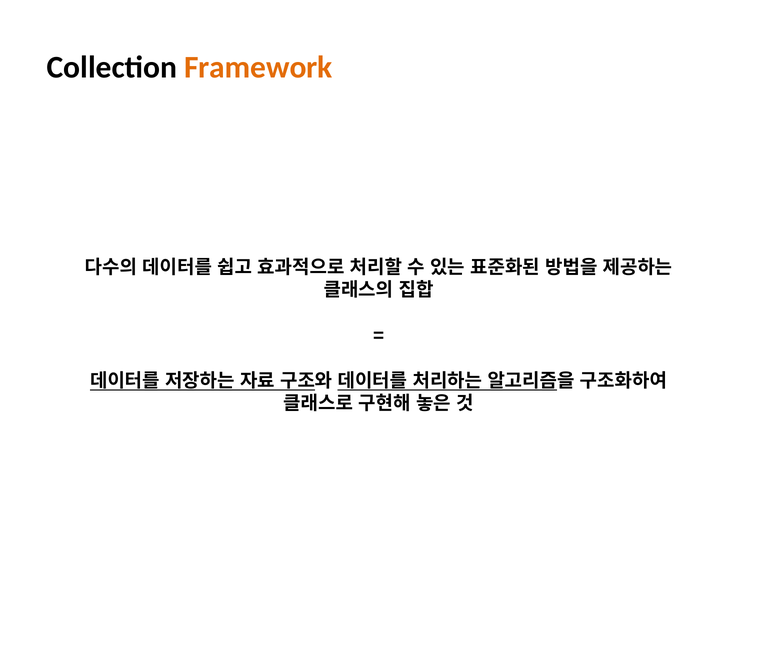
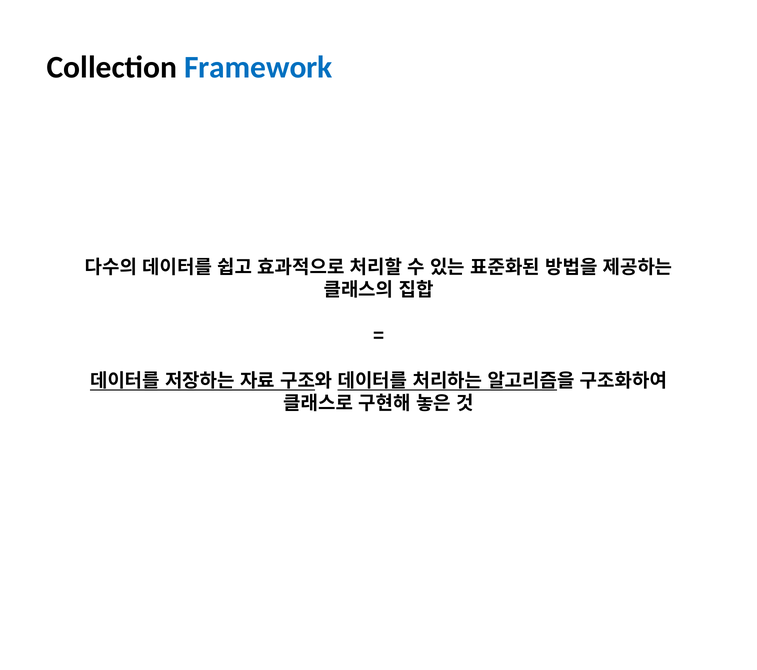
Framework colour: orange -> blue (258, 68)
